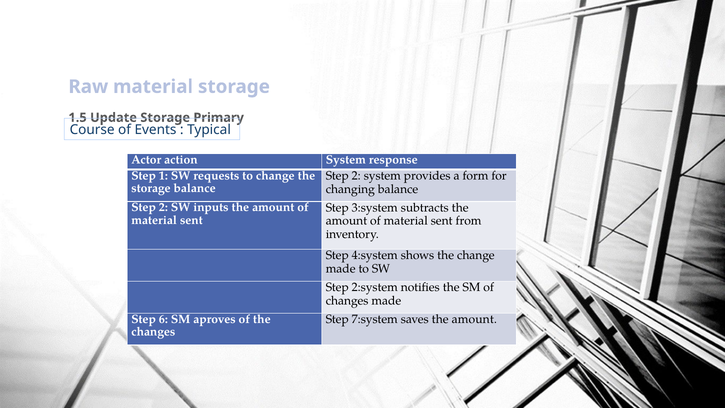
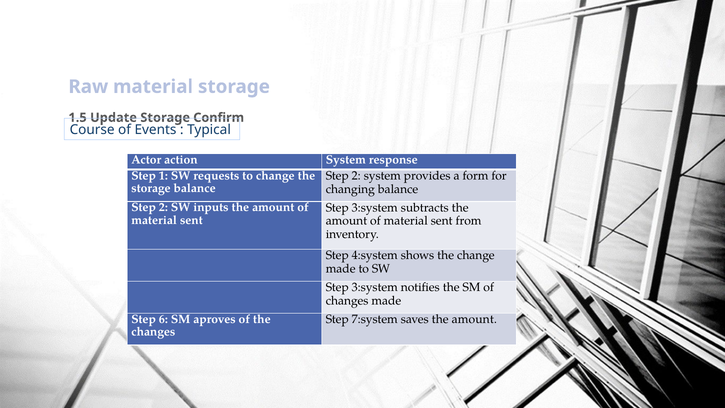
Primary: Primary -> Confirm (219, 118)
2:system: 2:system -> 3:system (375, 287)
